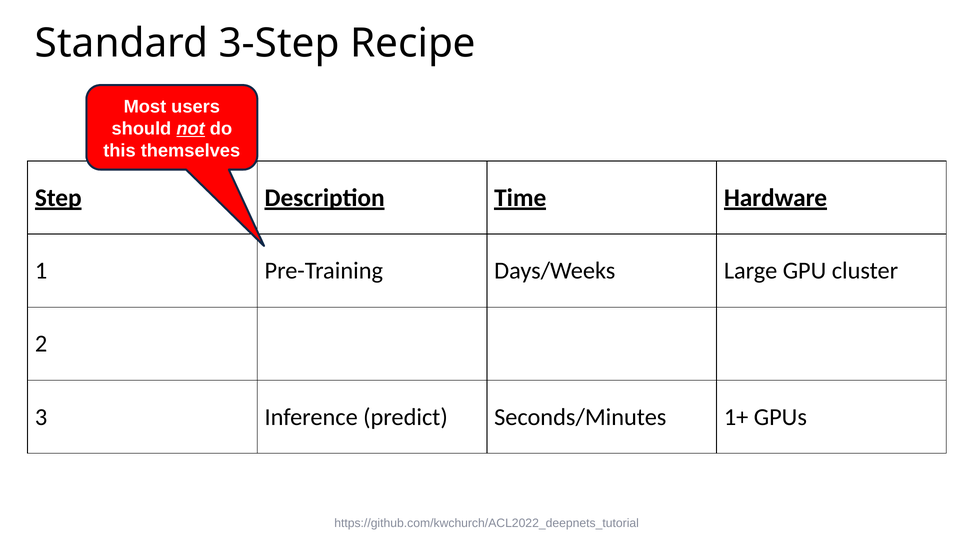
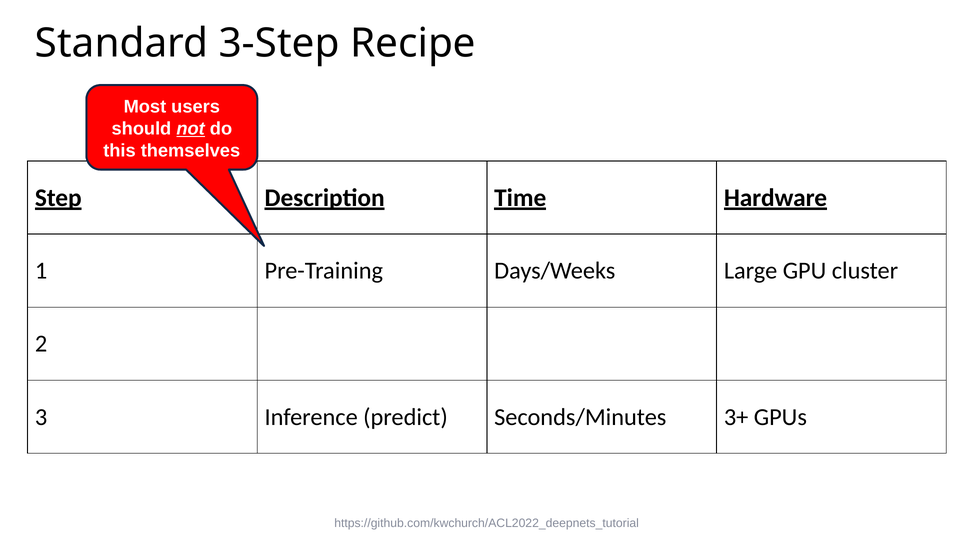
1+: 1+ -> 3+ (736, 417)
